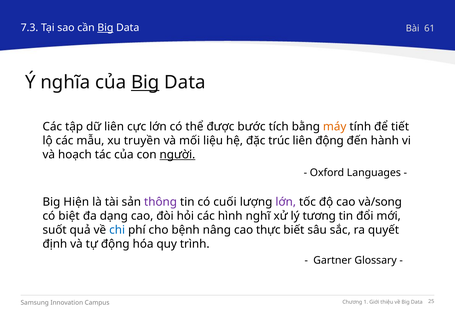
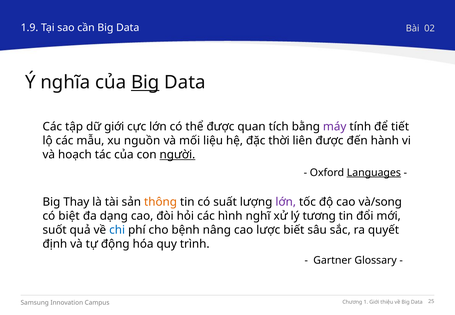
7.3: 7.3 -> 1.9 (29, 28)
Big underline: present -> none (105, 28)
61: 61 -> 02 (430, 28)
dữ liên: liên -> giới (114, 127)
bước: bước -> quan (252, 127)
máy colour: orange -> purple (335, 127)
truyền: truyền -> nguồn (142, 141)
trúc: trúc -> thời (279, 141)
liên động: động -> được (329, 141)
Languages underline: none -> present (374, 173)
Hiện: Hiện -> Thay (76, 202)
thông colour: purple -> orange (161, 202)
cuối: cuối -> suất (225, 202)
thực: thực -> lược (268, 230)
